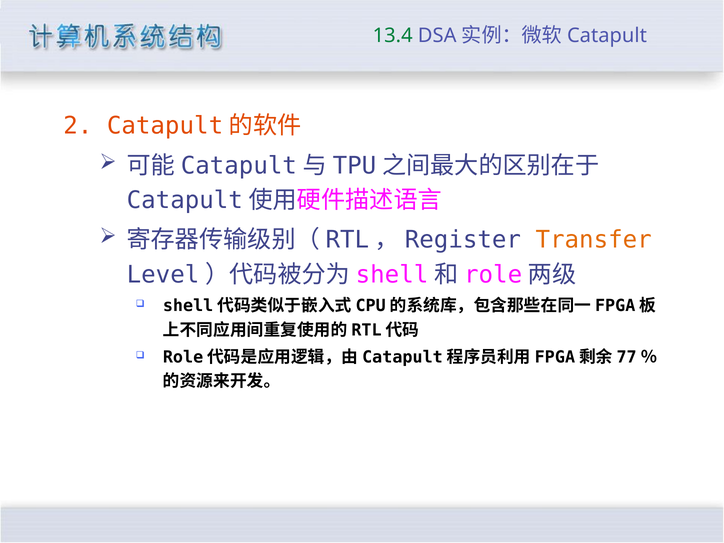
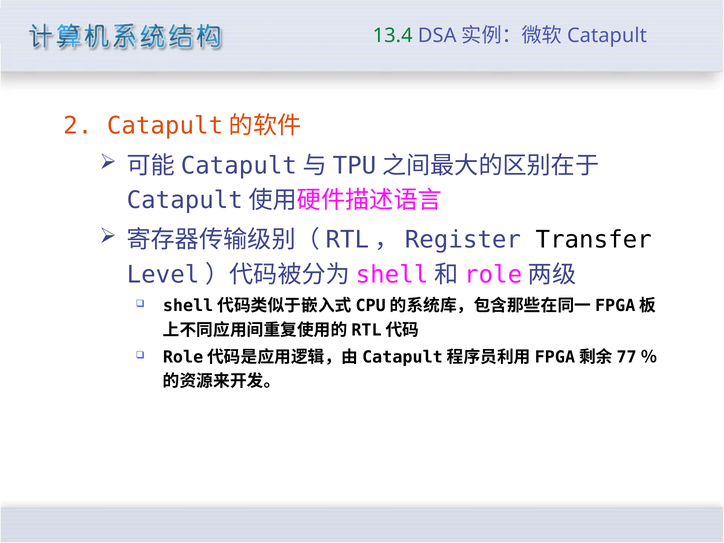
Transfer colour: orange -> black (594, 240)
